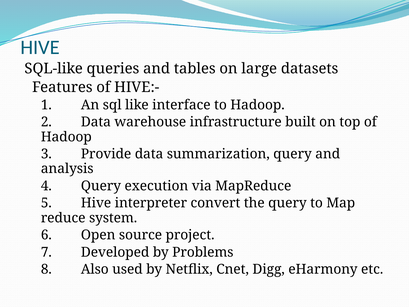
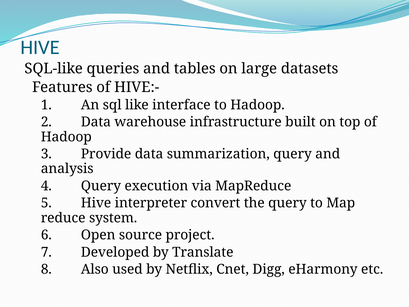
Problems: Problems -> Translate (203, 252)
